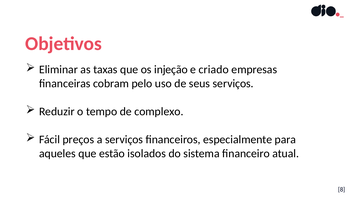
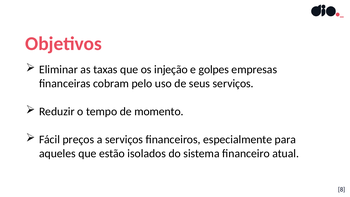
criado: criado -> golpes (214, 70)
complexo: complexo -> momento (159, 112)
